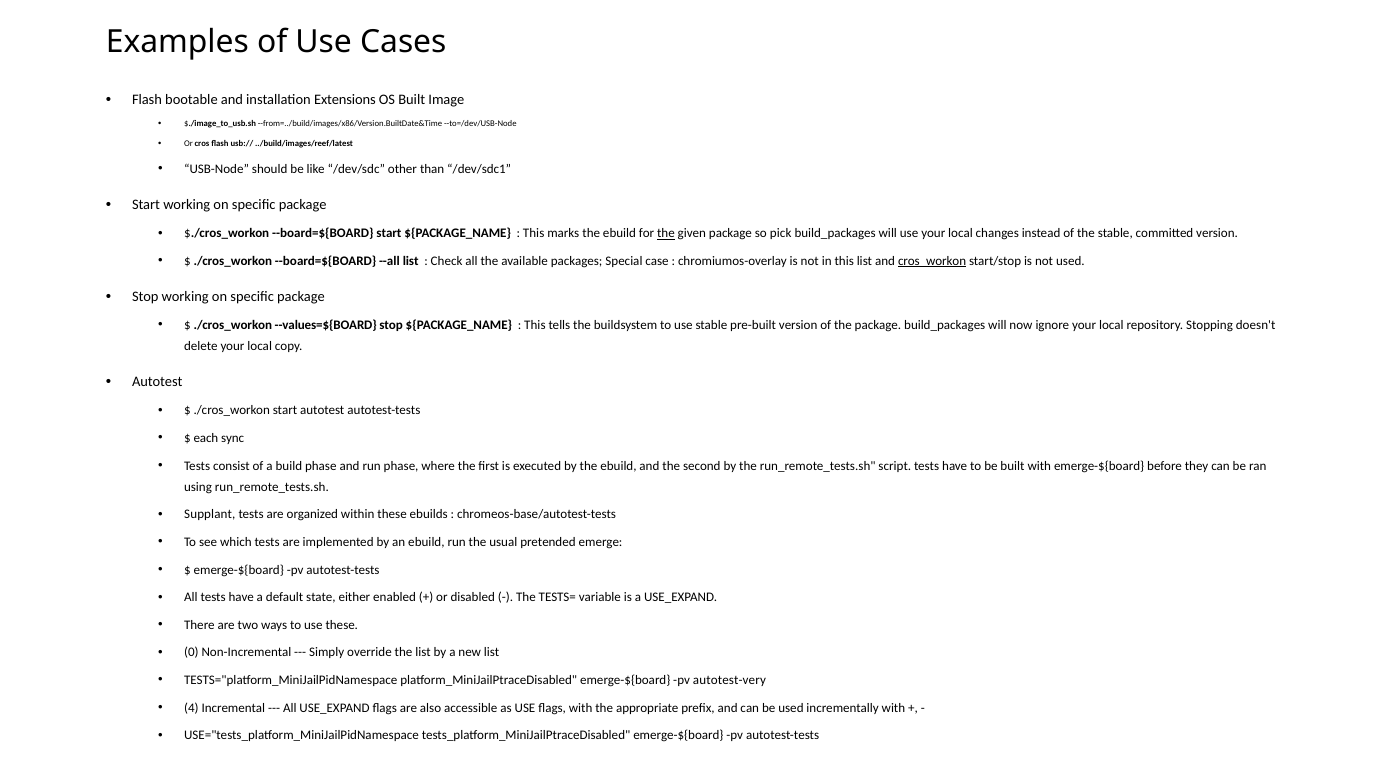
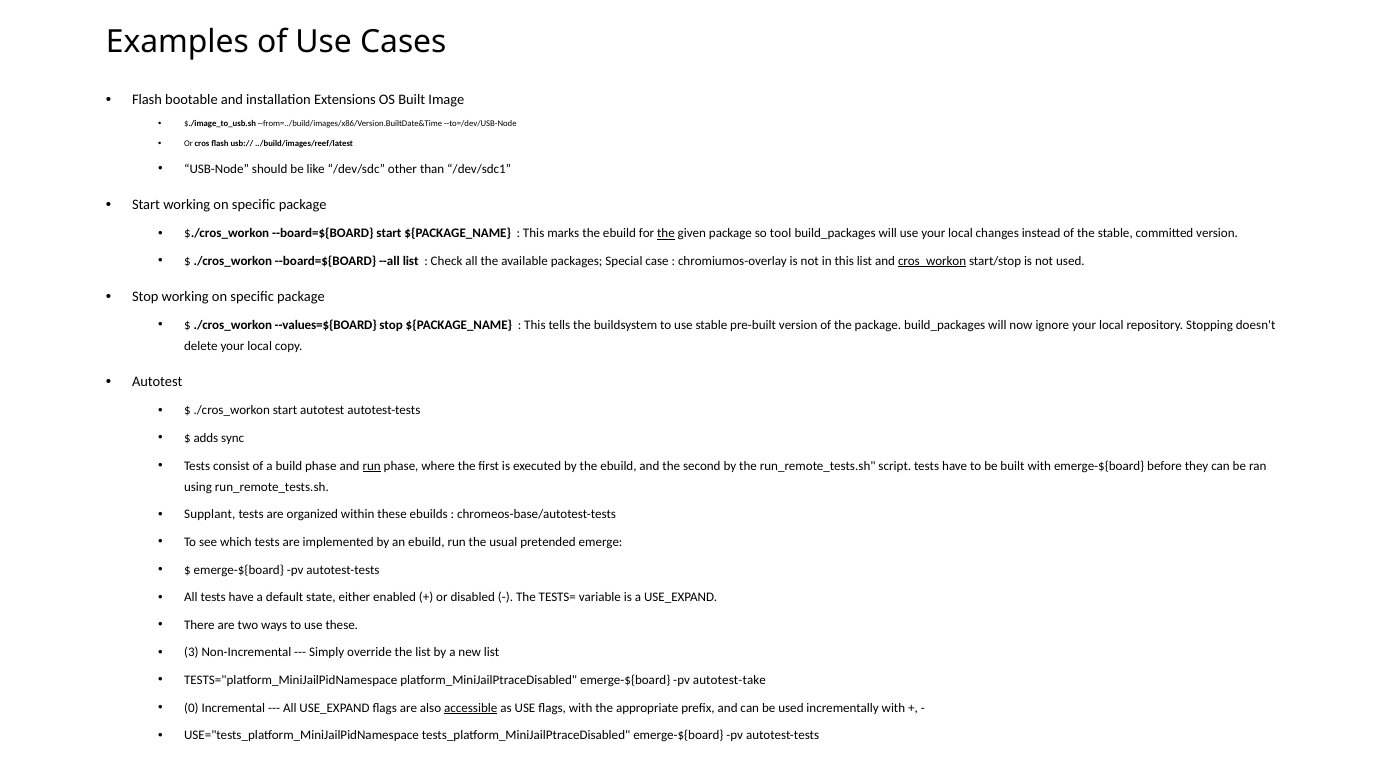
pick: pick -> tool (781, 233)
each: each -> adds (206, 438)
run underline: none -> present (372, 466)
0: 0 -> 3 (191, 653)
autotest-very: autotest-very -> autotest-take (729, 680)
4: 4 -> 0 (191, 708)
accessible underline: none -> present (471, 708)
